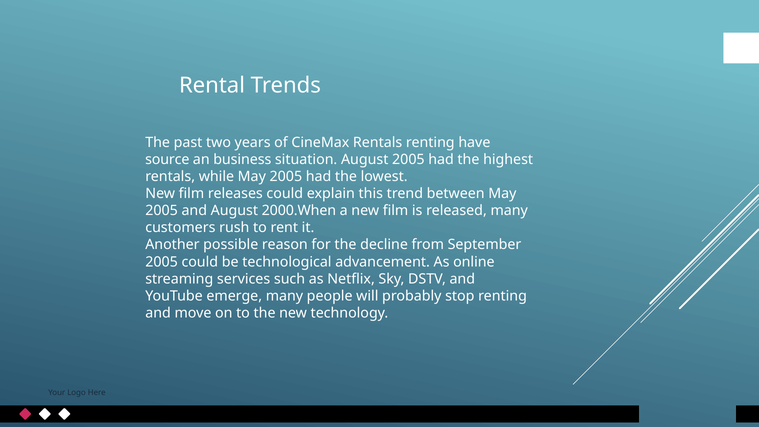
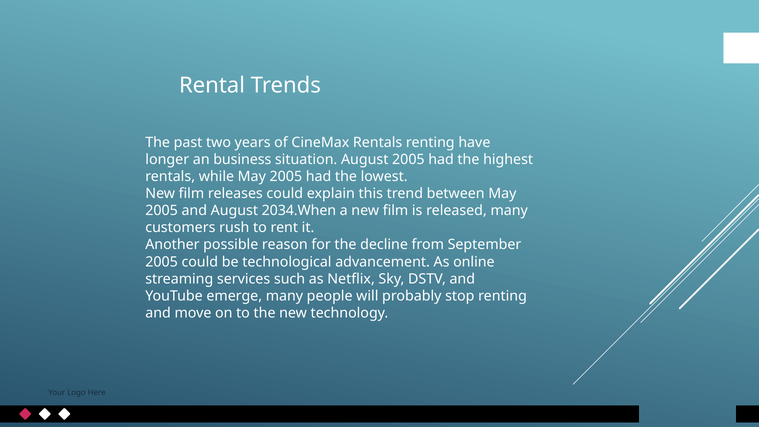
source: source -> longer (167, 159)
2000.When: 2000.When -> 2034.When (299, 211)
